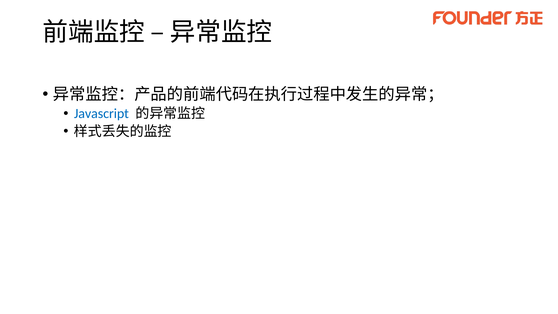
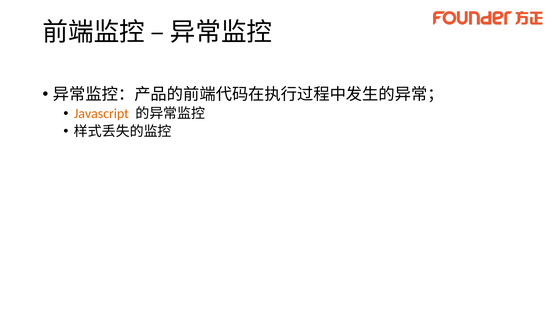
Javascript colour: blue -> orange (101, 114)
